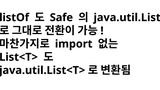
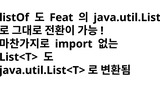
Safe: Safe -> Feat (61, 18)
